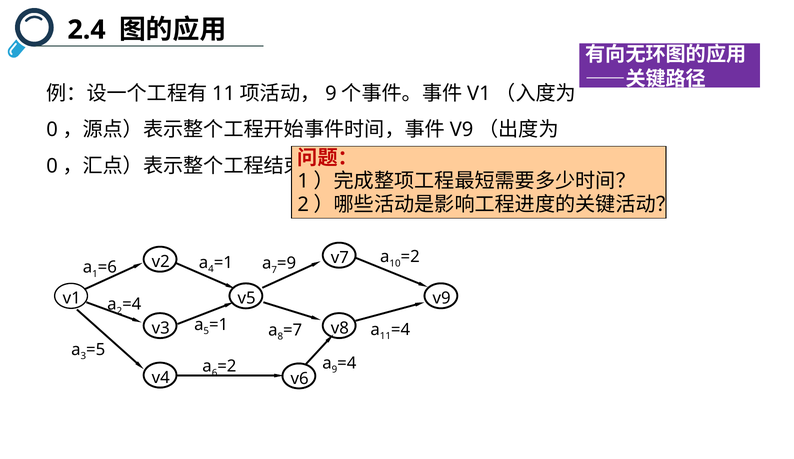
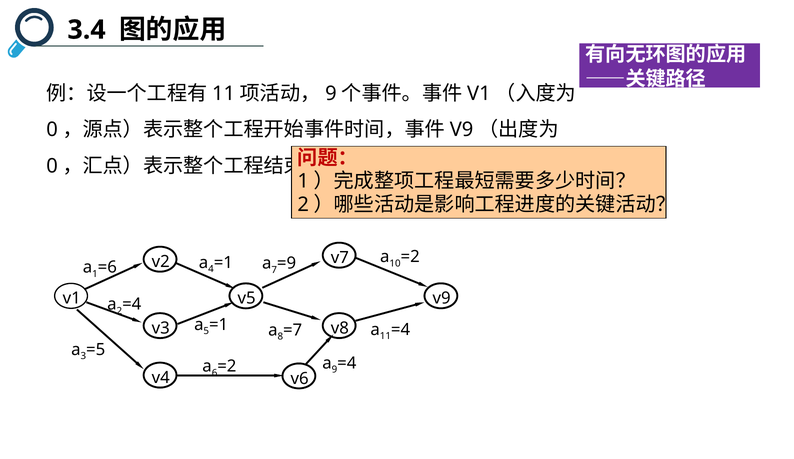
2.4: 2.4 -> 3.4 (87, 30)
